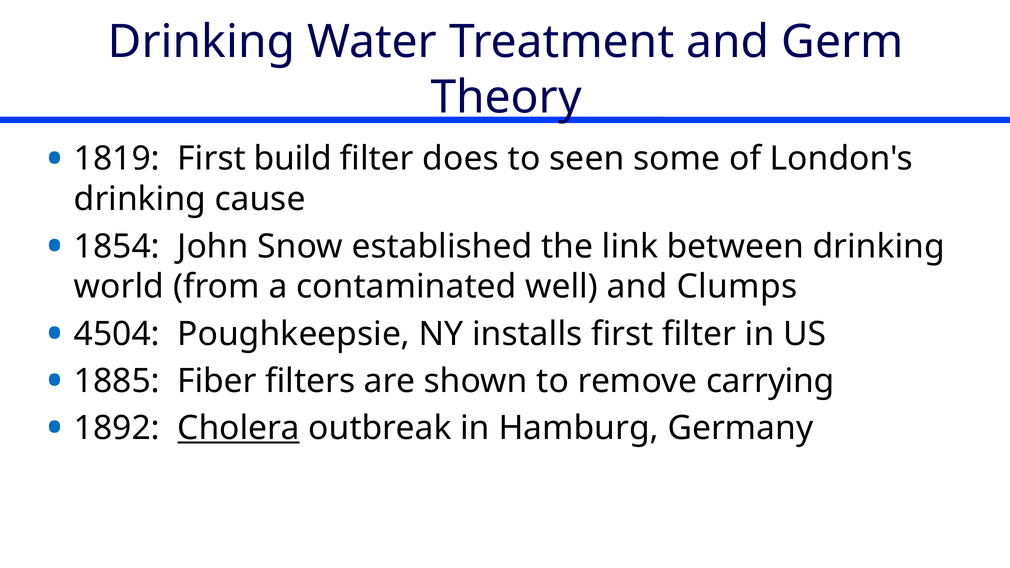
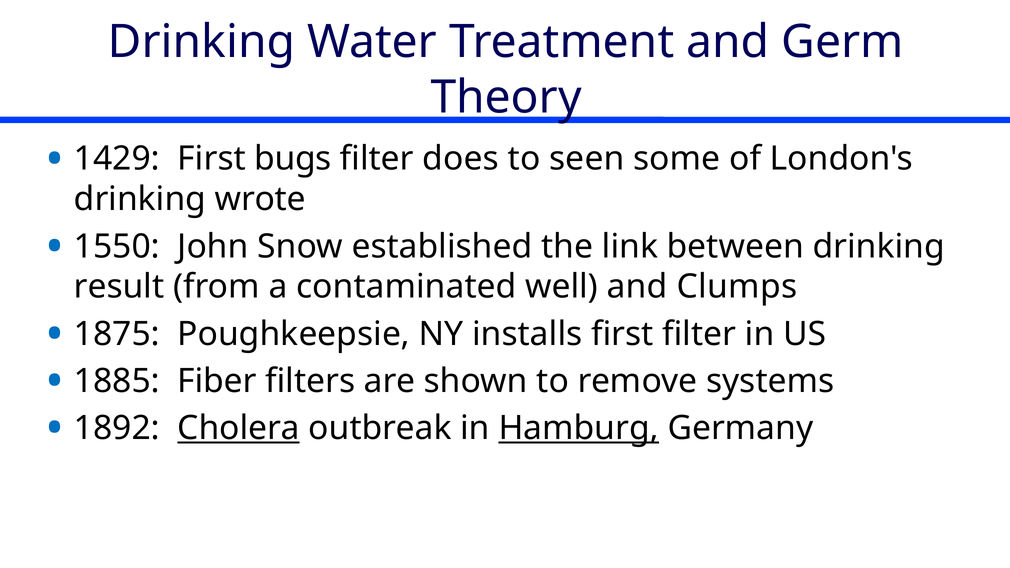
1819: 1819 -> 1429 (117, 159)
build: build -> bugs (293, 159)
cause: cause -> wrote (260, 199)
1854: 1854 -> 1550 (117, 246)
world: world -> result (119, 287)
4504: 4504 -> 1875 (117, 334)
carrying: carrying -> systems (770, 381)
Hamburg underline: none -> present (579, 428)
